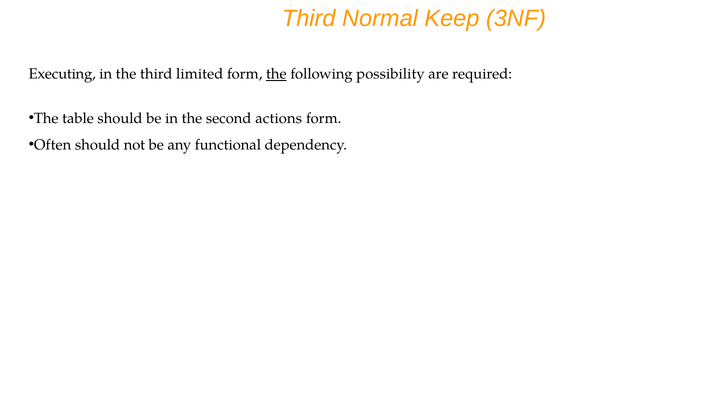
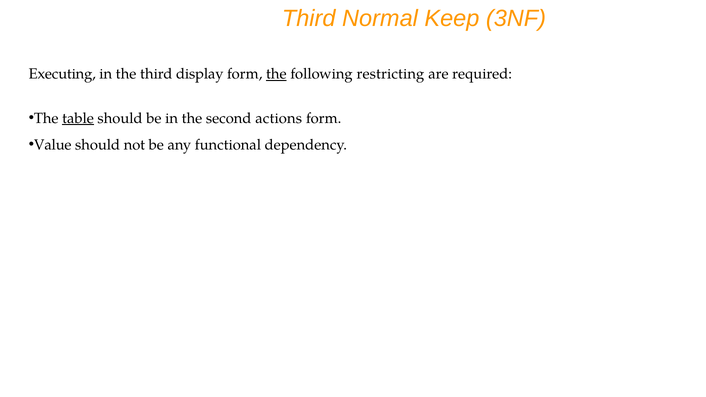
limited: limited -> display (200, 74)
possibility: possibility -> restricting (390, 74)
table underline: none -> present (78, 118)
Often: Often -> Value (53, 145)
